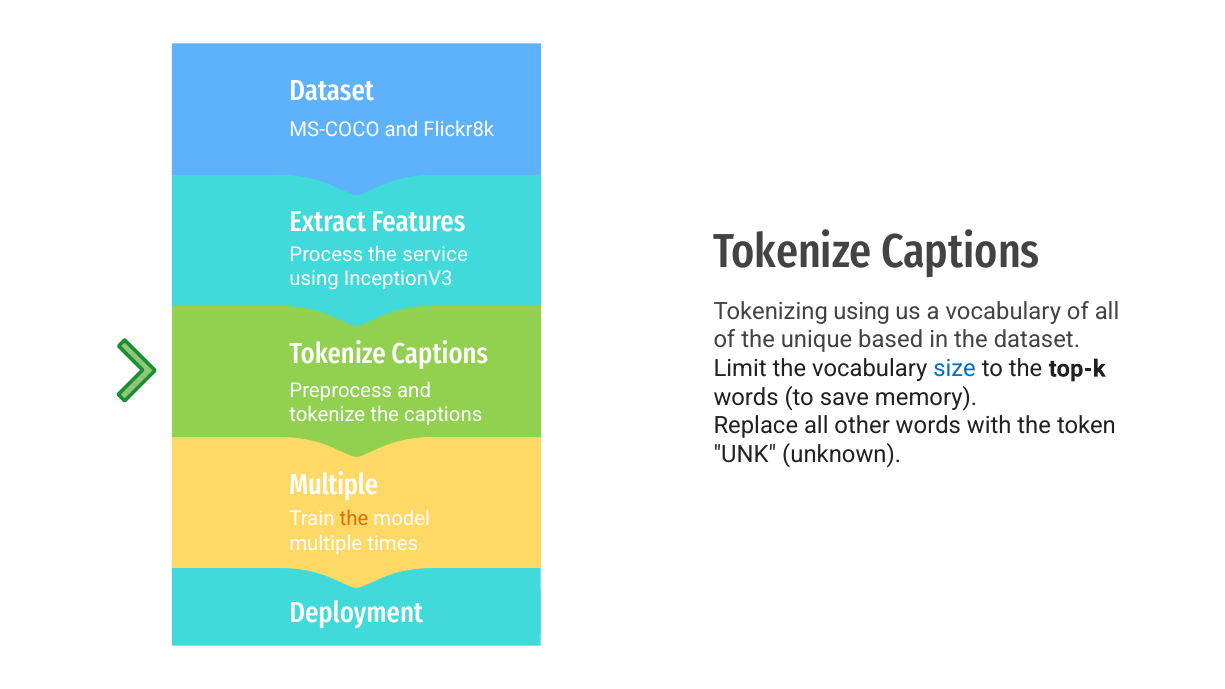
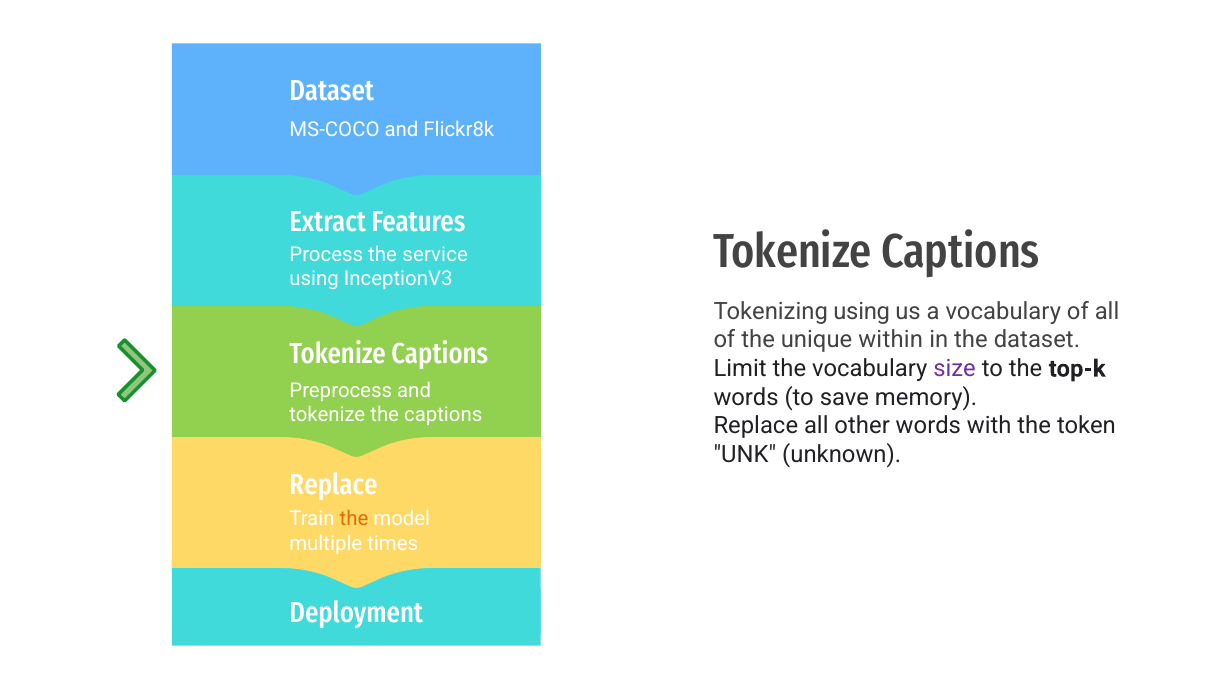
based: based -> within (891, 340)
size colour: blue -> purple (955, 369)
Multiple: Multiple -> Replace (334, 485)
